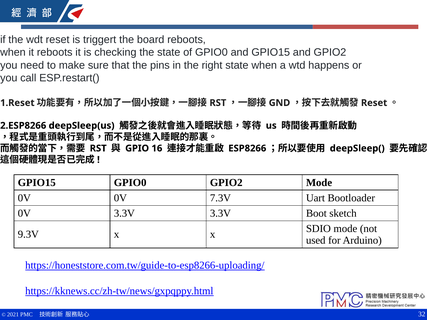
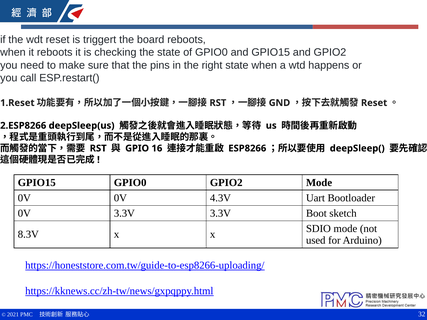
7.3V: 7.3V -> 4.3V (220, 198)
9.3V: 9.3V -> 8.3V (28, 235)
